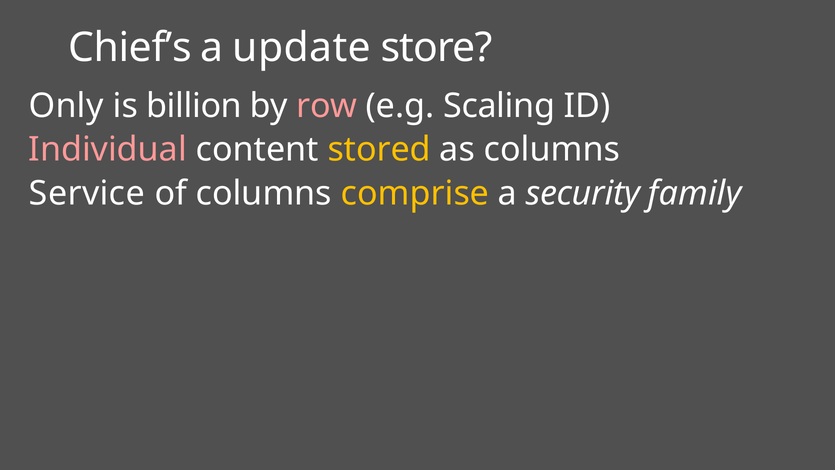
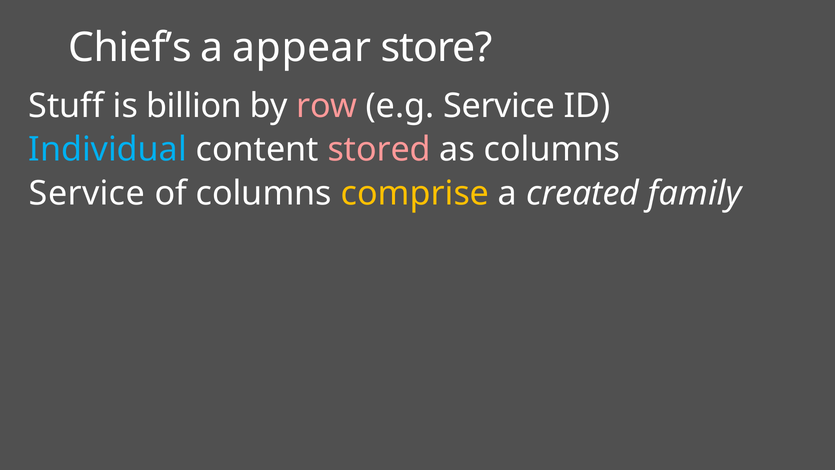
update: update -> appear (302, 48)
Only: Only -> Stuff (66, 106)
e.g Scaling: Scaling -> Service (499, 106)
Individual colour: pink -> light blue (108, 150)
stored colour: yellow -> pink (379, 150)
security: security -> created (583, 193)
